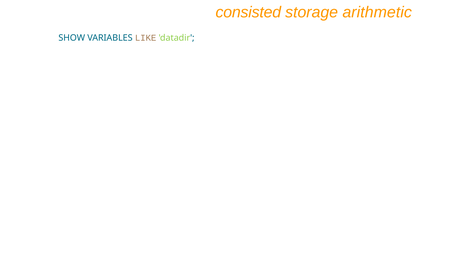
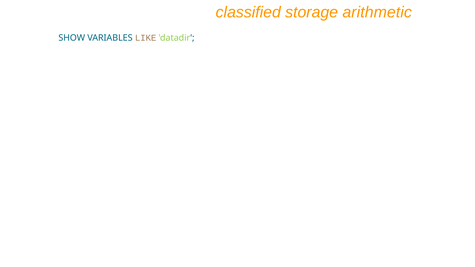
consisted: consisted -> classified (248, 12)
